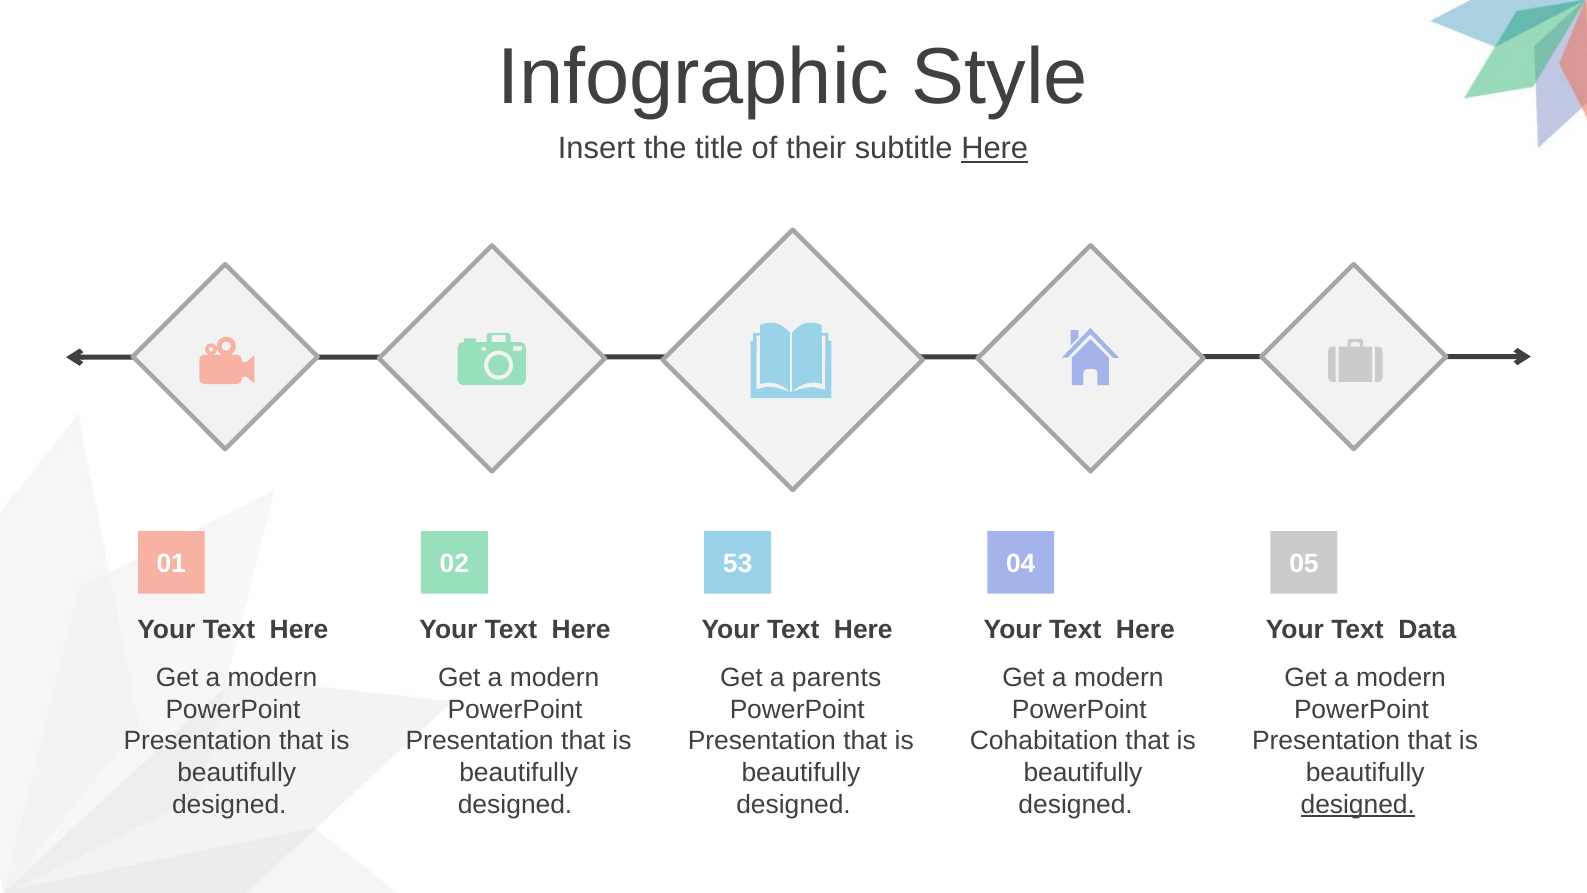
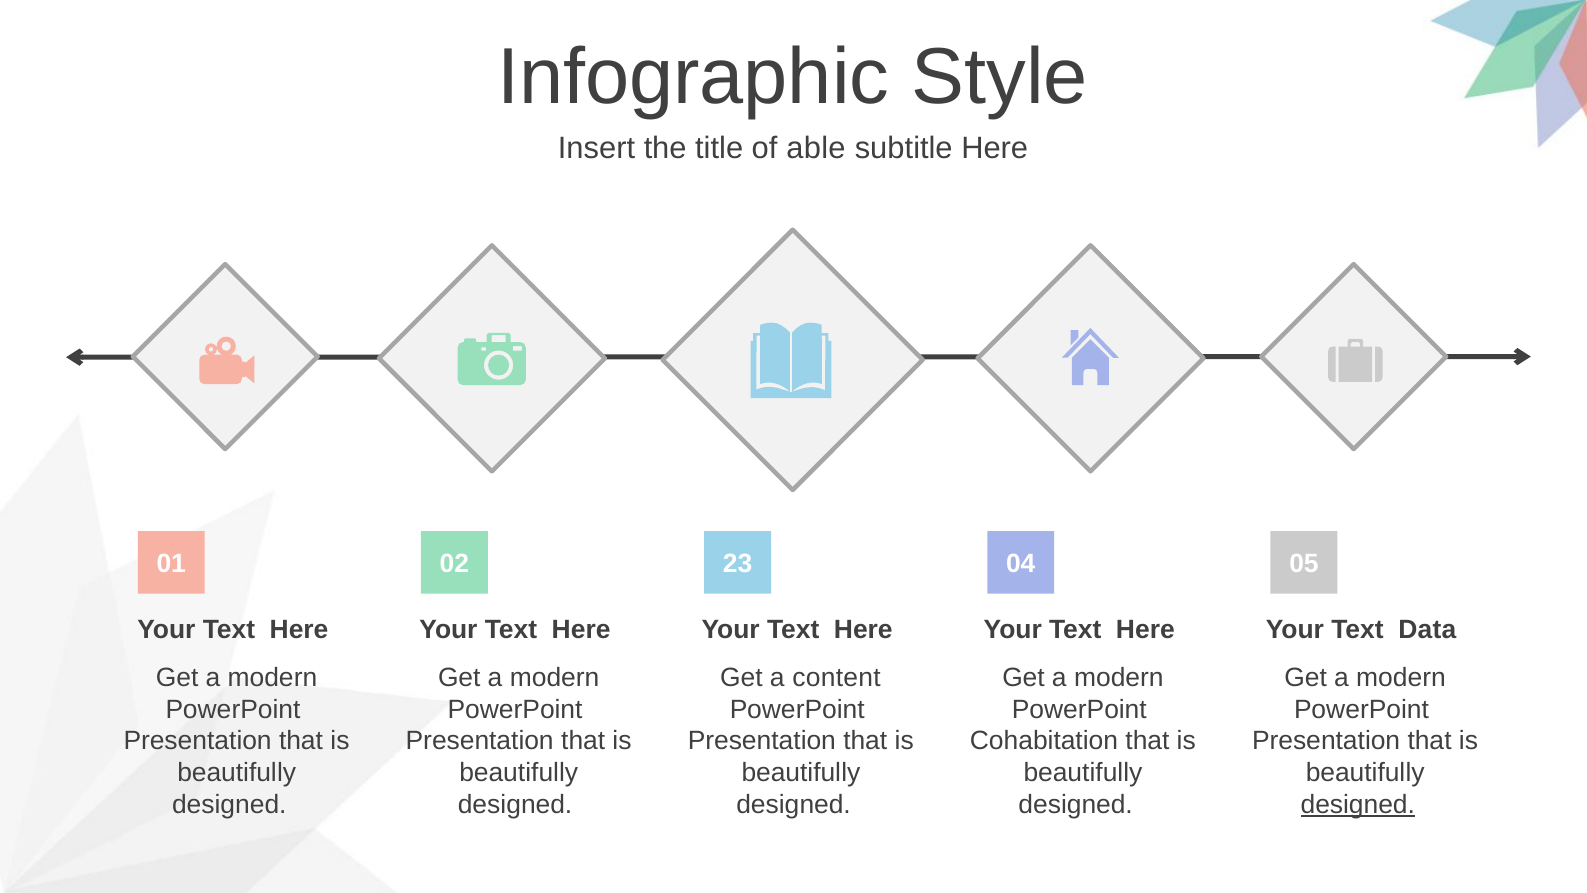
their: their -> able (816, 149)
Here underline: present -> none (995, 149)
53: 53 -> 23 (738, 564)
parents: parents -> content (837, 677)
